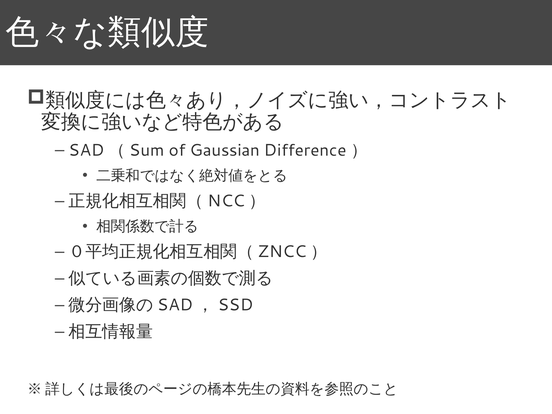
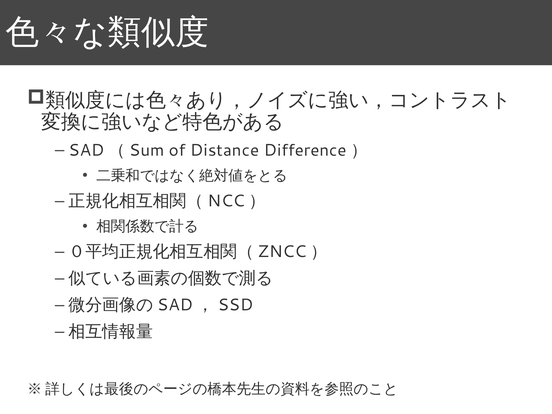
Gaussian: Gaussian -> Distance (225, 150)
